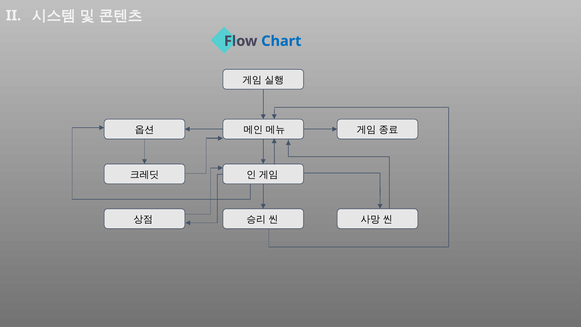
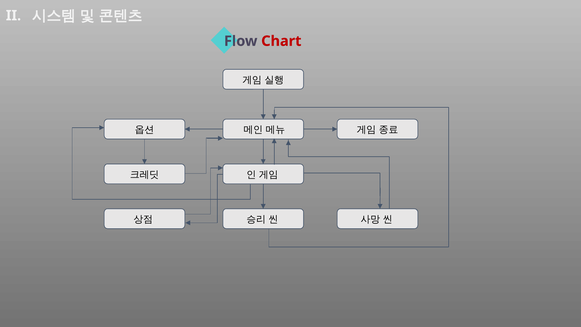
Chart colour: blue -> red (281, 41)
